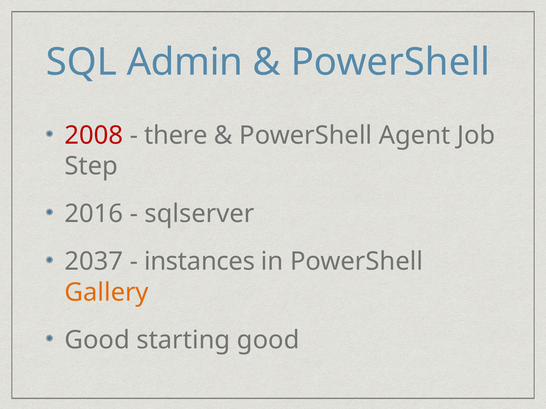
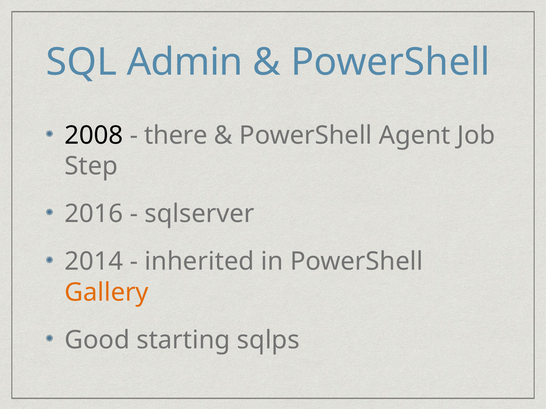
2008 colour: red -> black (94, 136)
2037: 2037 -> 2014 (94, 262)
instances: instances -> inherited (199, 262)
starting good: good -> sqlps (268, 340)
